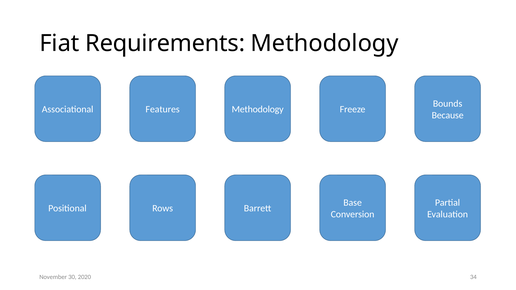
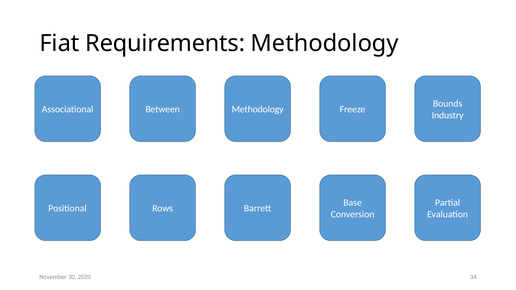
Features: Features -> Between (163, 109)
Because: Because -> Industry (448, 115)
